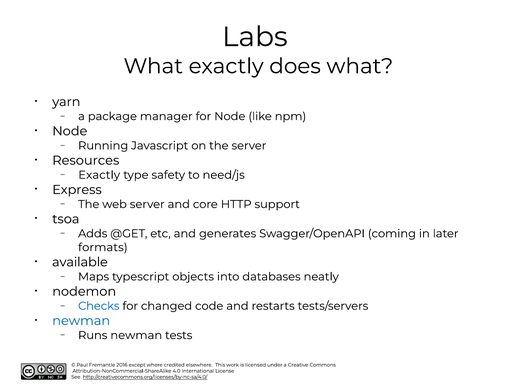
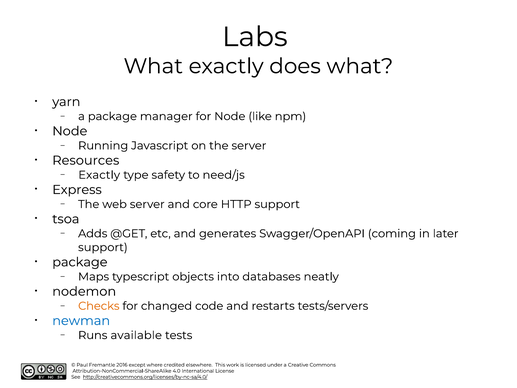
formats: formats -> support (103, 247)
available: available -> package (80, 262)
Checks colour: blue -> orange (99, 306)
Runs newman: newman -> available (136, 335)
